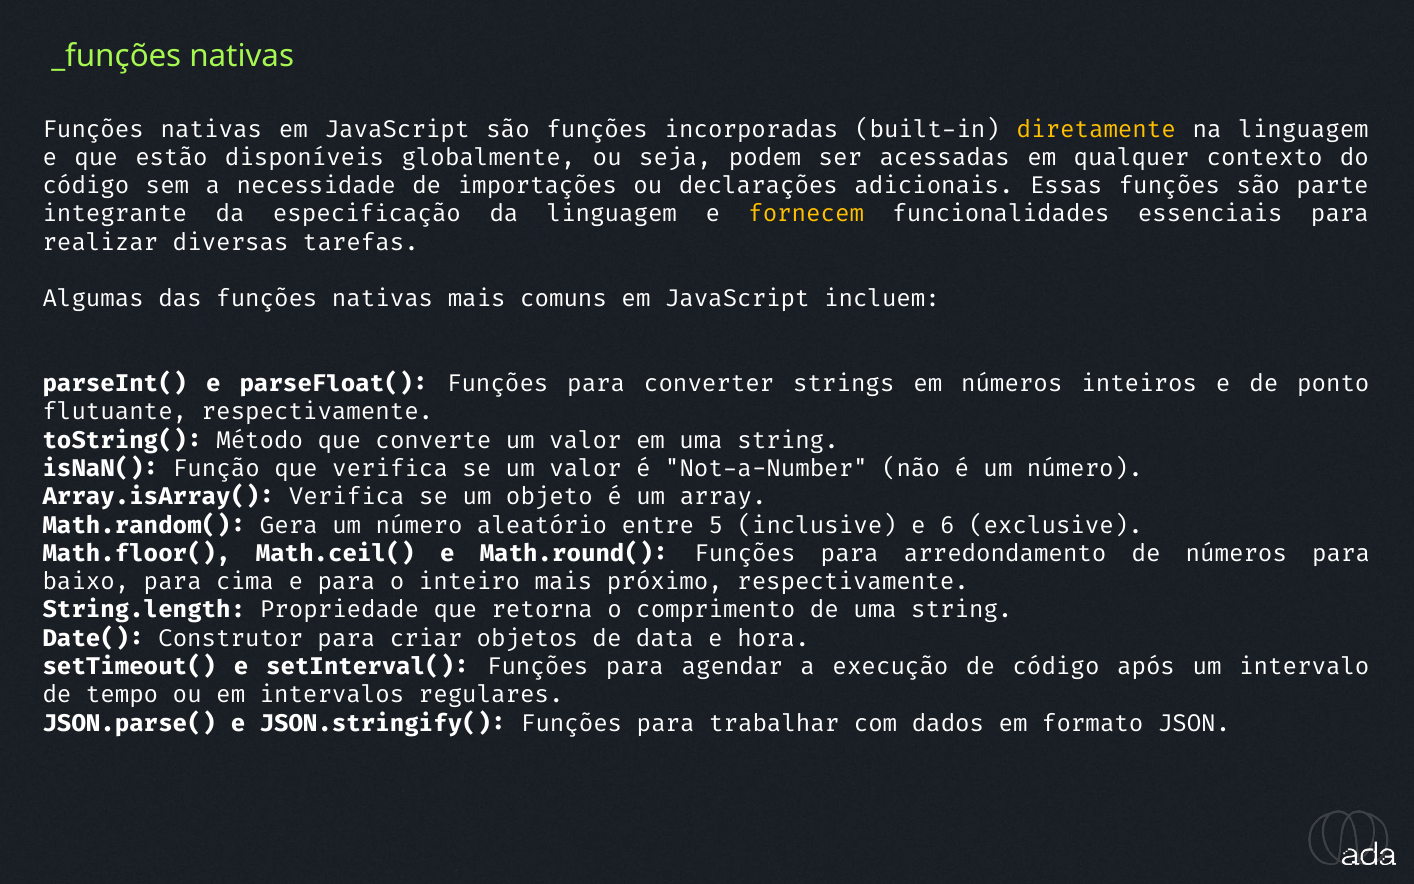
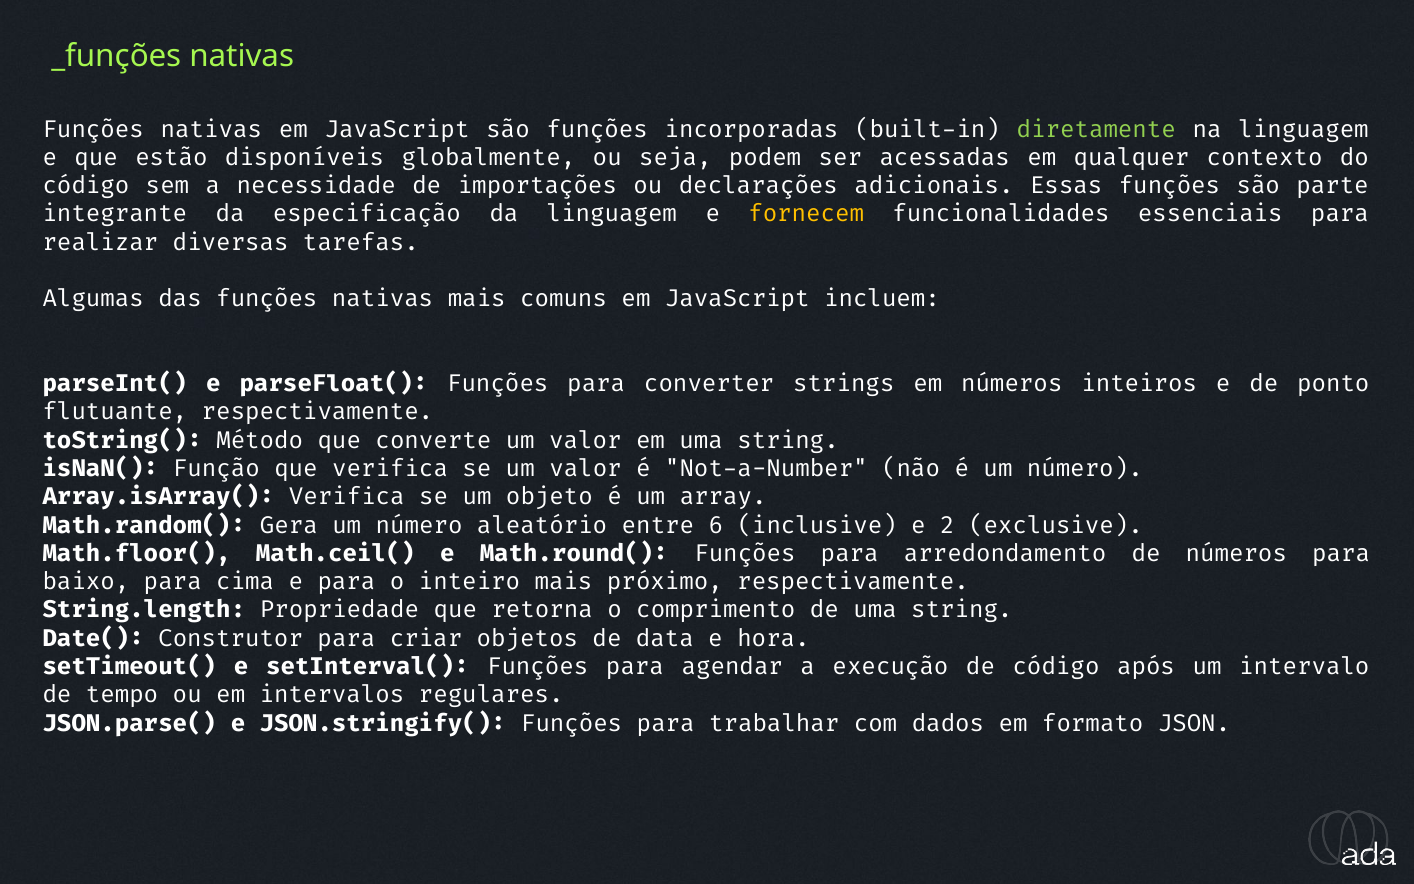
diretamente colour: yellow -> light green (1096, 129)
5: 5 -> 6 (716, 525)
6: 6 -> 2 (947, 525)
